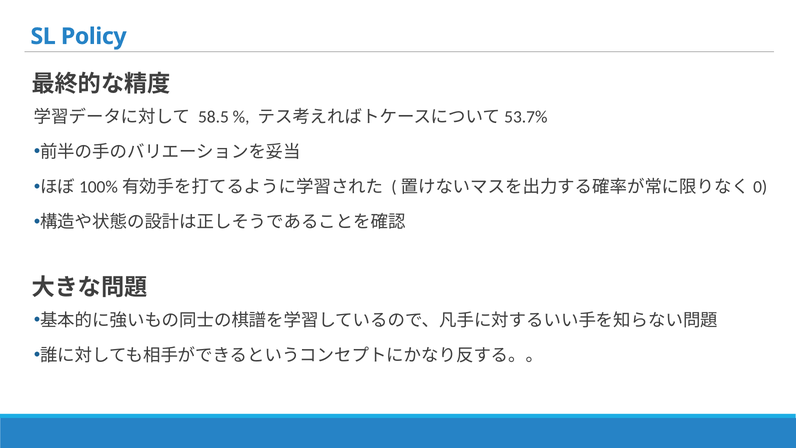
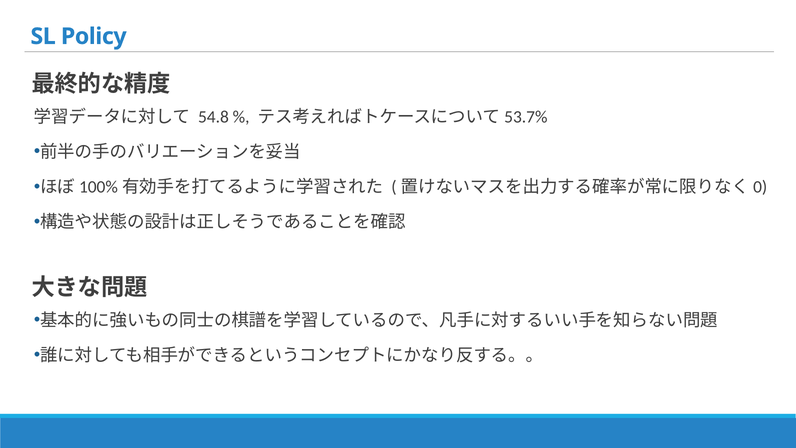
58.5: 58.5 -> 54.8 (213, 117)
